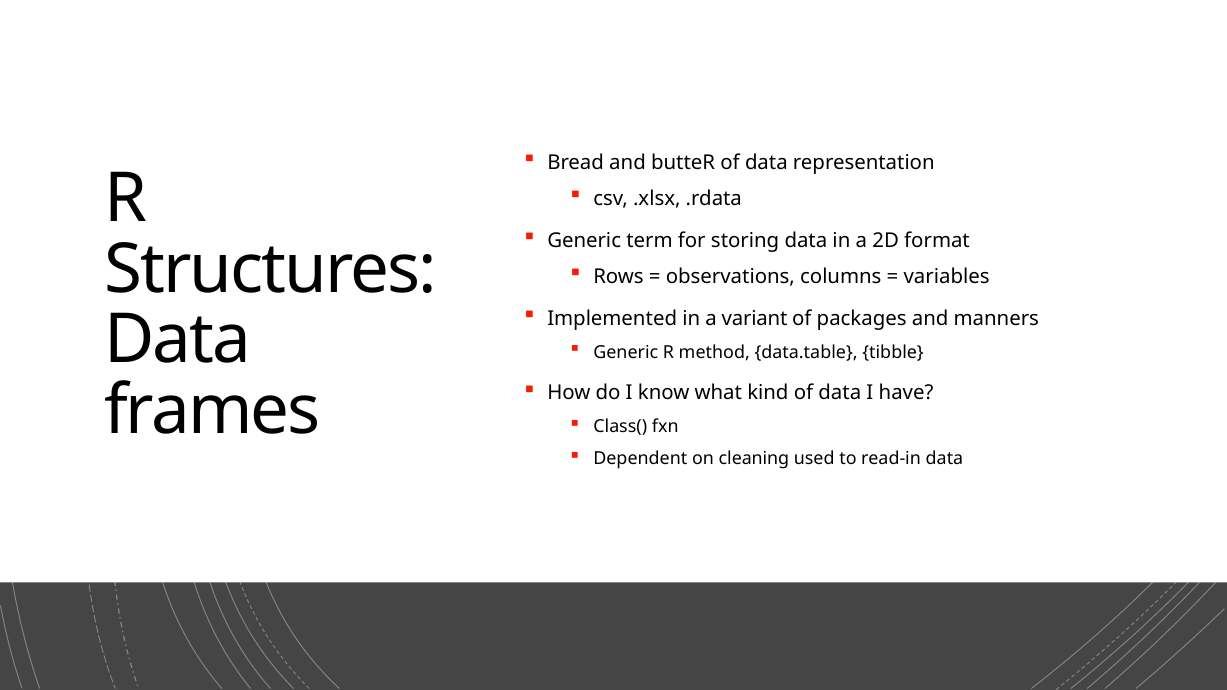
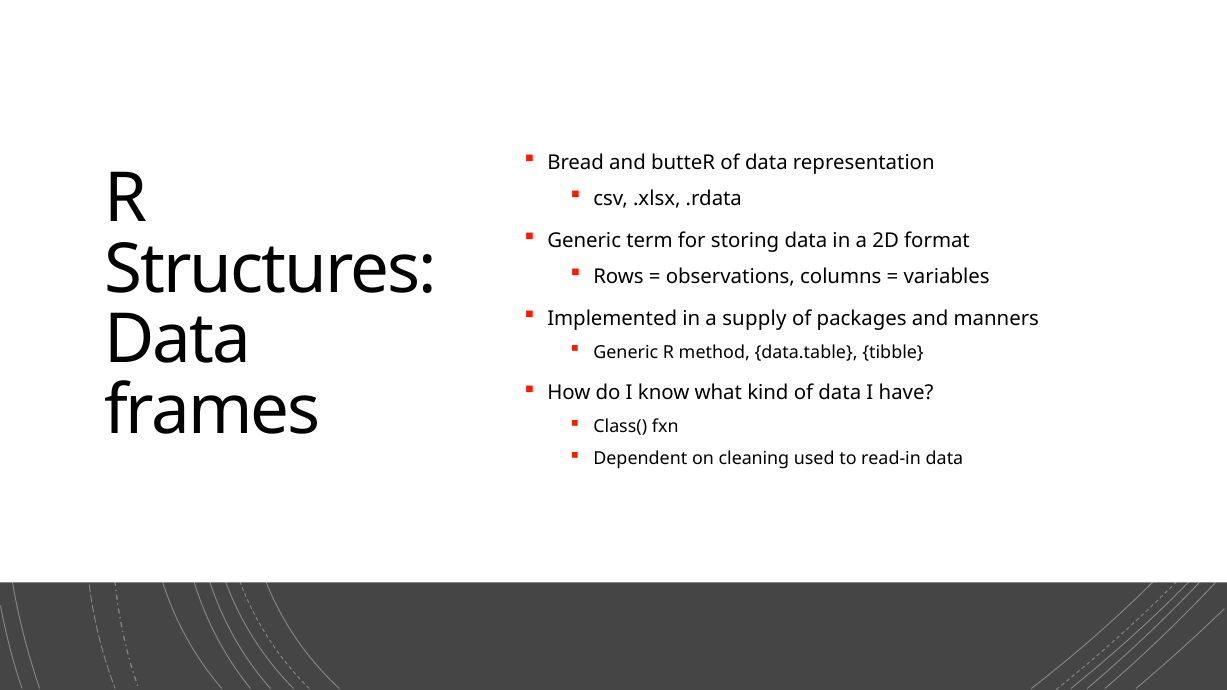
variant: variant -> supply (754, 319)
